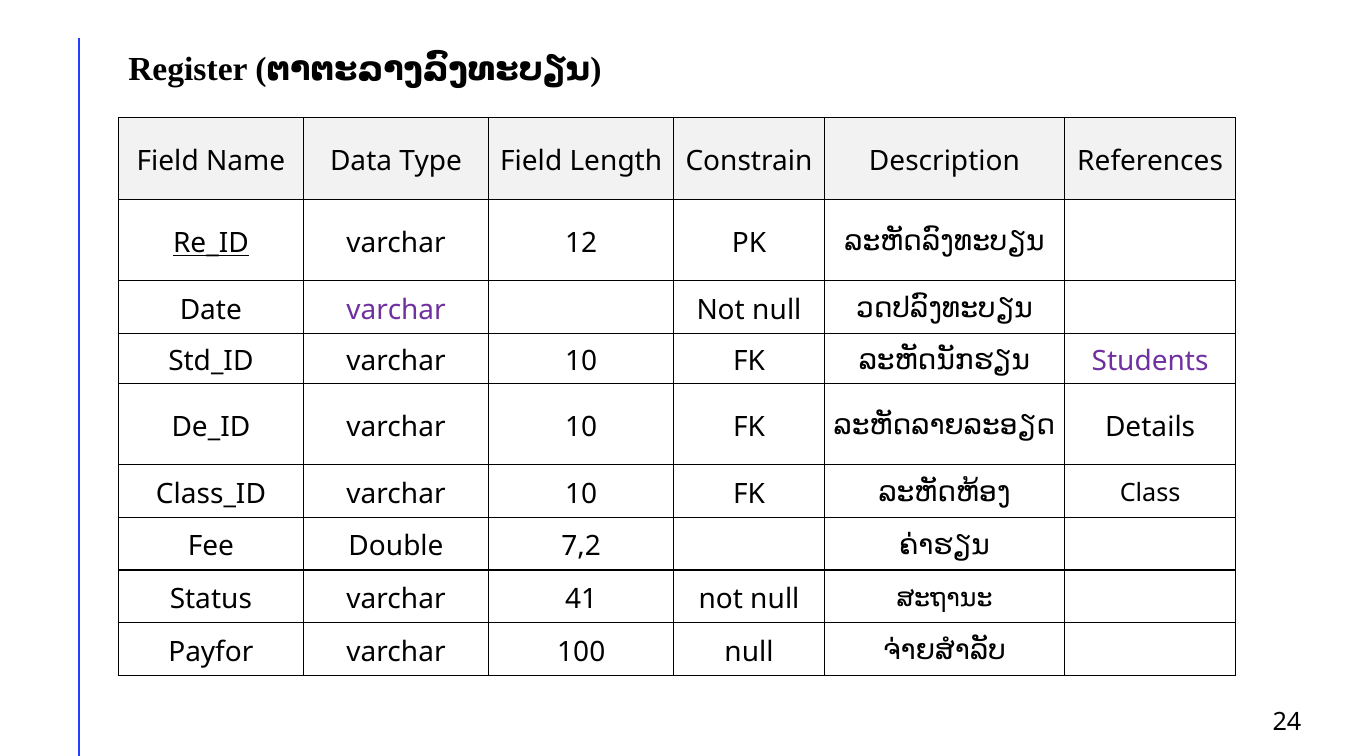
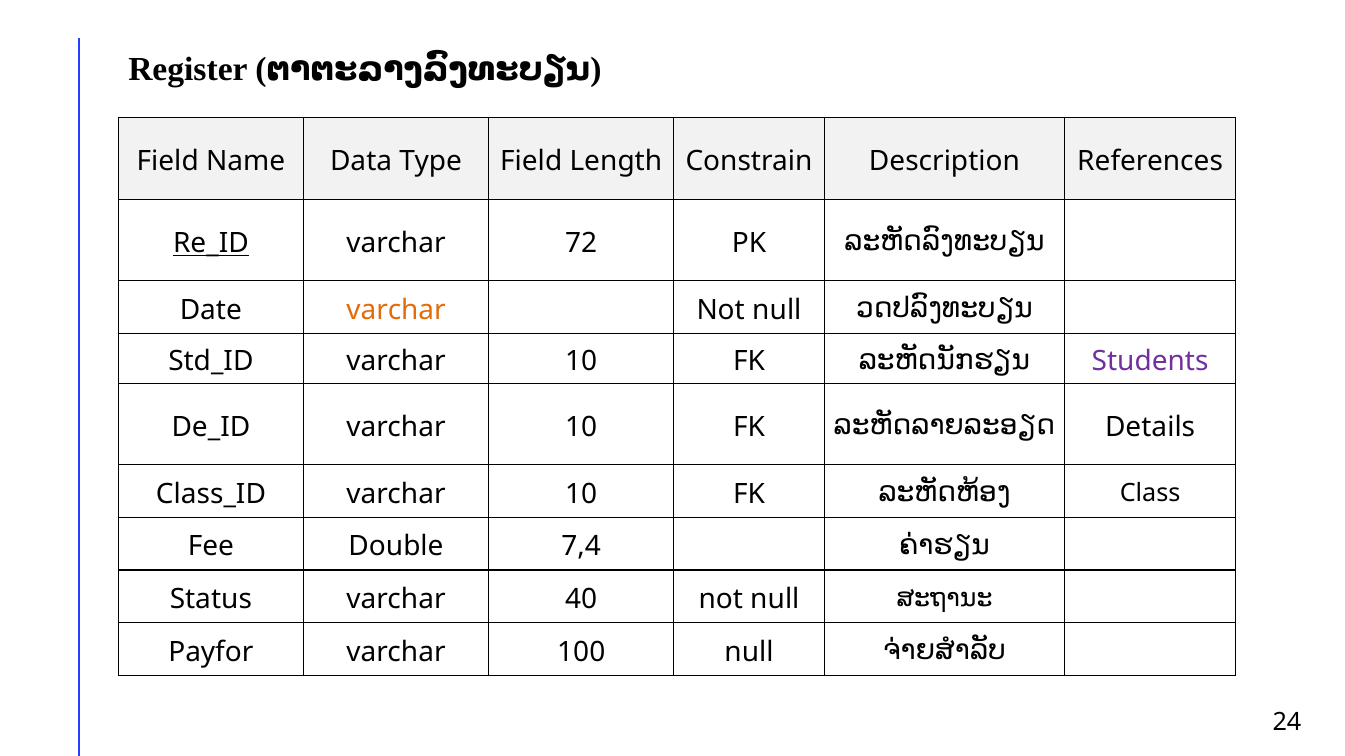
12: 12 -> 72 (581, 243)
varchar colour: purple -> orange (396, 310)
7,2: 7,2 -> 7,4 (581, 547)
41: 41 -> 40 (581, 600)
